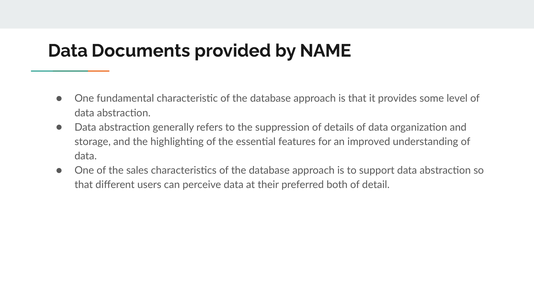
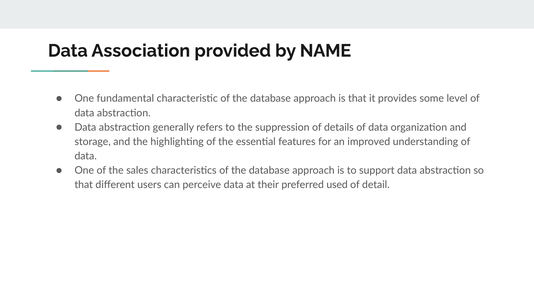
Documents: Documents -> Association (141, 51)
both: both -> used (337, 185)
